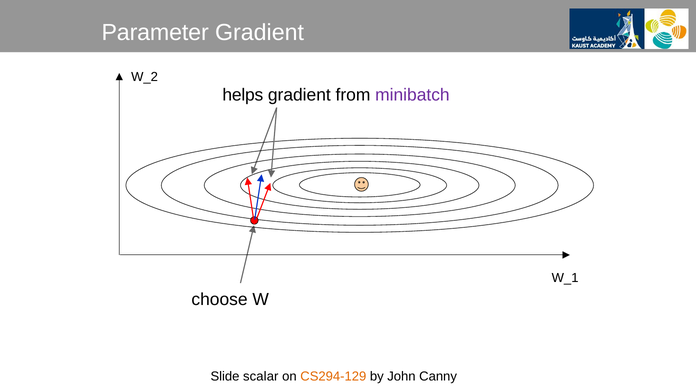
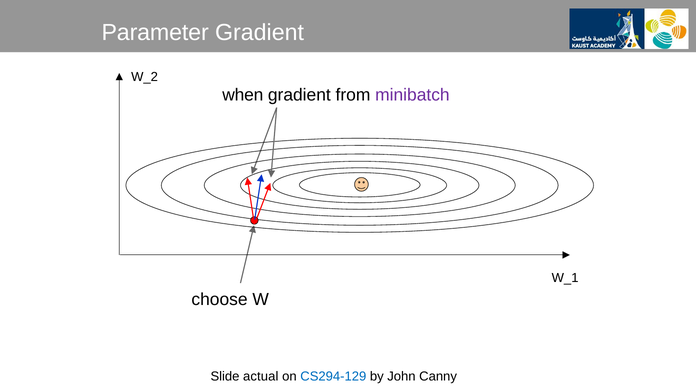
helps: helps -> when (243, 95)
scalar: scalar -> actual (261, 376)
CS294-129 colour: orange -> blue (333, 376)
